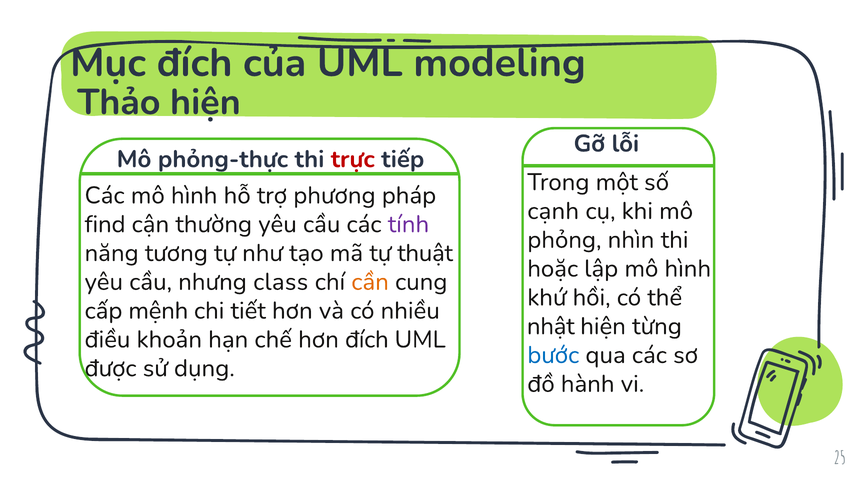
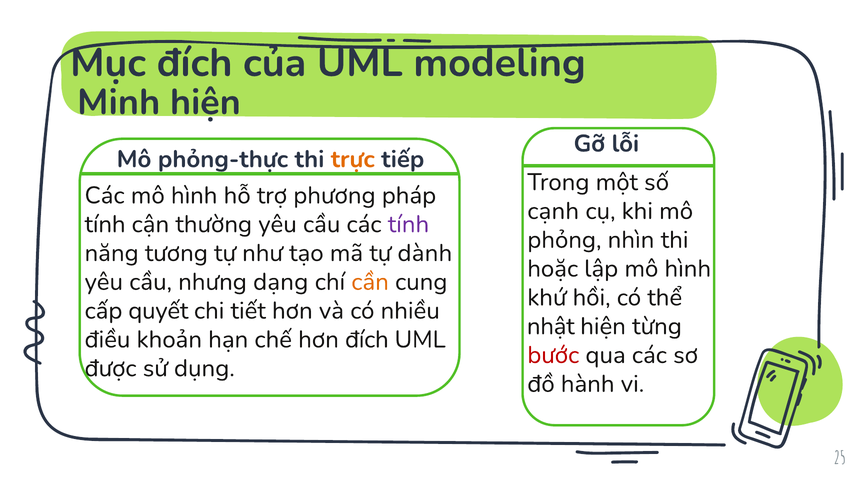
Thảo: Thảo -> Minh (119, 102)
trực colour: red -> orange (353, 159)
find: find -> tính (105, 224)
thuật: thuật -> dành (425, 253)
class: class -> dạng (281, 282)
mệnh: mệnh -> quyết (158, 311)
bước colour: blue -> red (553, 355)
